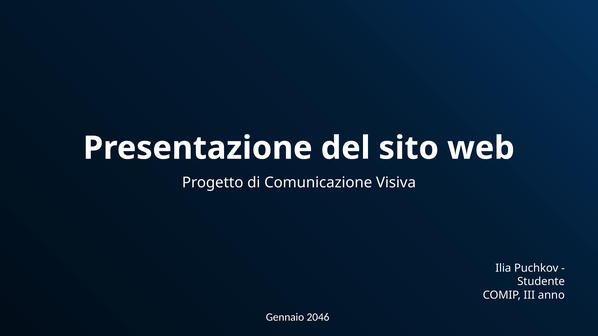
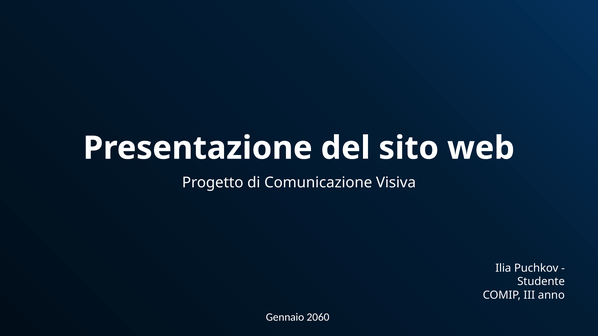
2046: 2046 -> 2060 (318, 318)
